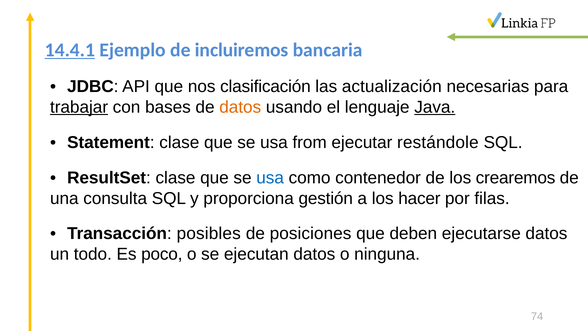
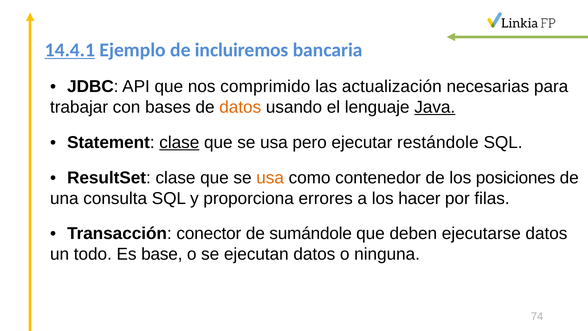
clasificación: clasificación -> comprimido (265, 86)
trabajar underline: present -> none (79, 107)
clase underline: none -> present (179, 142)
from: from -> pero (310, 142)
usa colour: blue -> orange (270, 178)
crearemos: crearemos -> posiciones (516, 178)
gestión: gestión -> errores (326, 198)
posibles: posibles -> conector (209, 233)
posiciones: posiciones -> sumándole (311, 233)
poco: poco -> base (162, 254)
